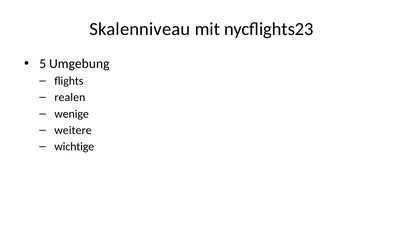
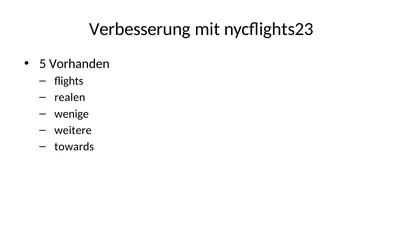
Skalenniveau: Skalenniveau -> Verbesserung (140, 29)
Umgebung: Umgebung -> Vorhanden (79, 64)
wichtige: wichtige -> towards (74, 147)
